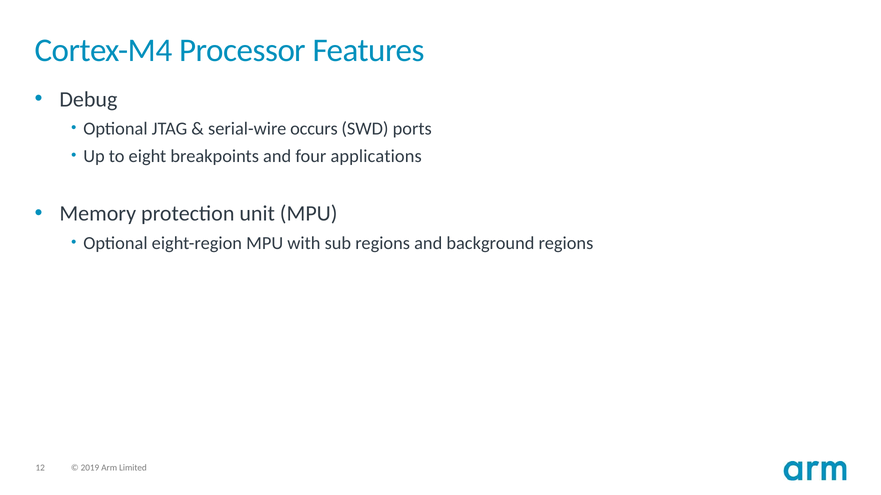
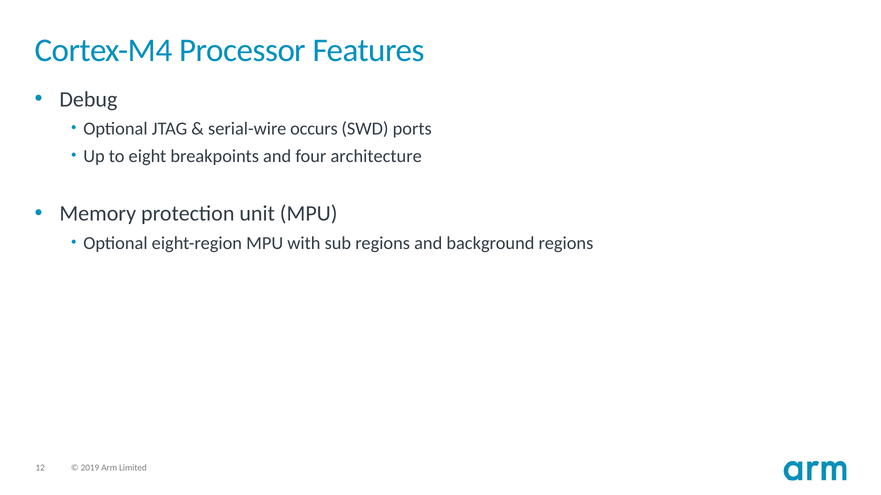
applications: applications -> architecture (376, 156)
